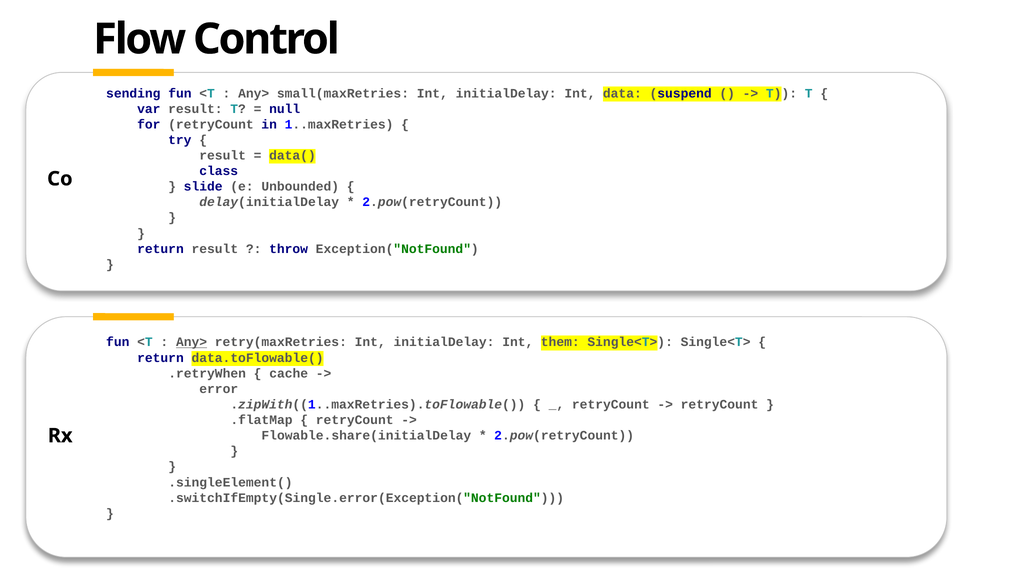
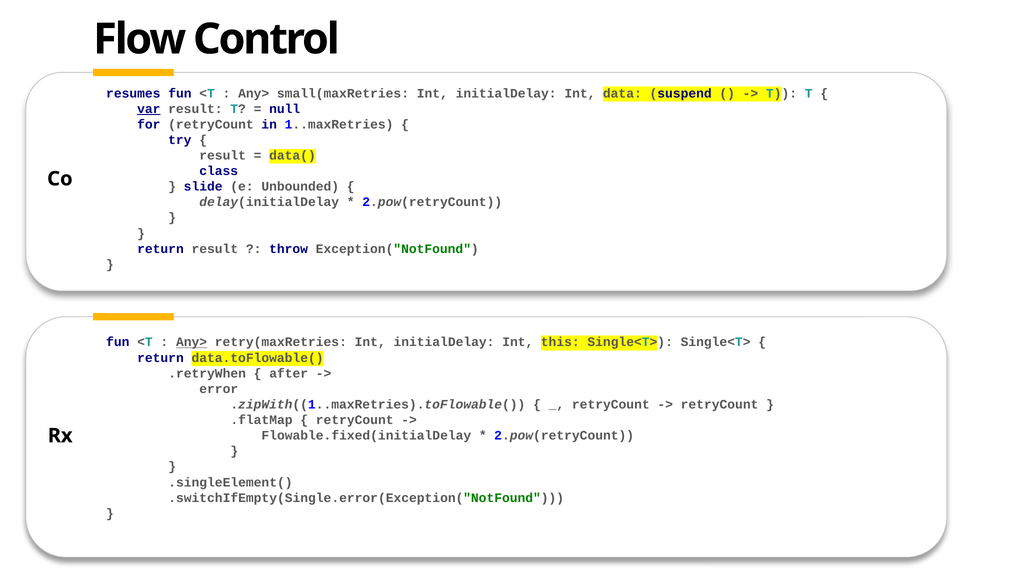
sending: sending -> resumes (133, 93)
var underline: none -> present (149, 109)
them: them -> this (560, 342)
cache: cache -> after (289, 373)
Flowable.share(initialDelay: Flowable.share(initialDelay -> Flowable.fixed(initialDelay (366, 436)
